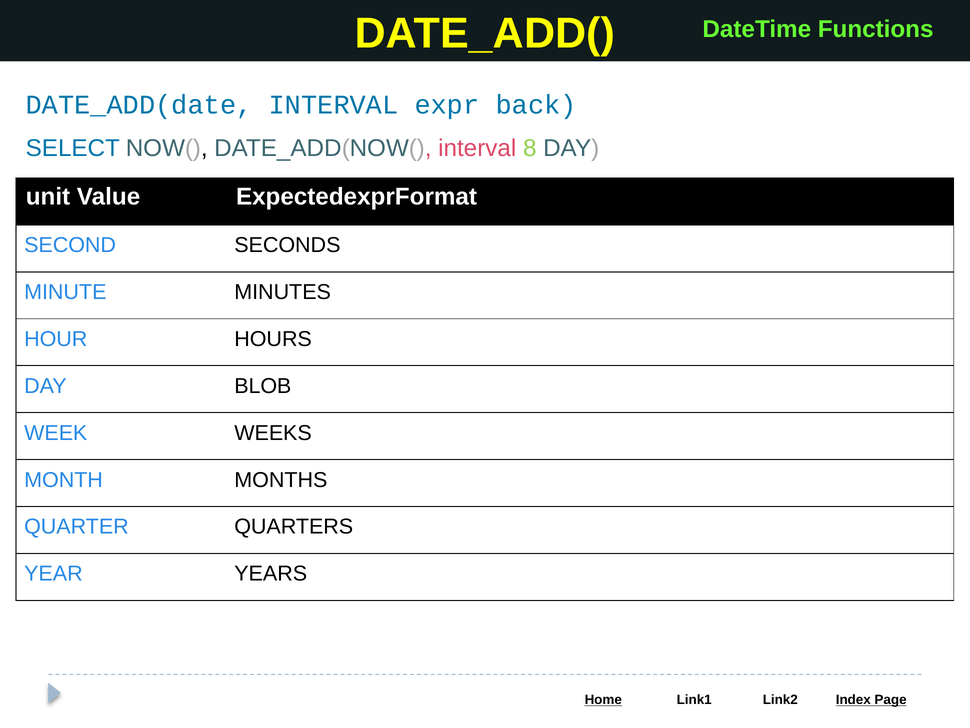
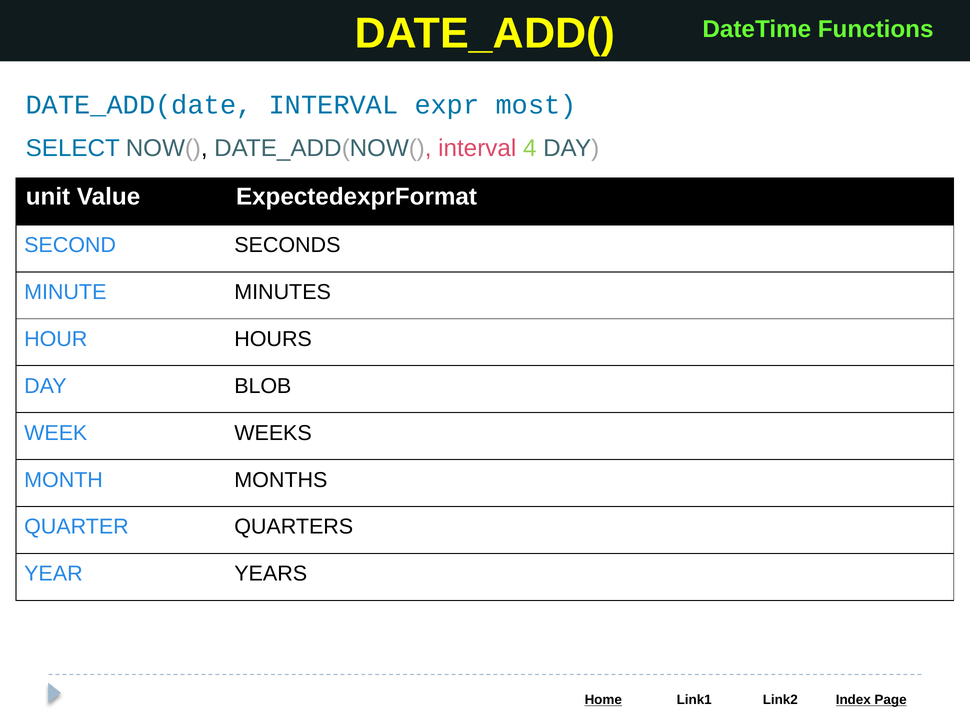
back: back -> most (536, 105)
8: 8 -> 4 (530, 148)
